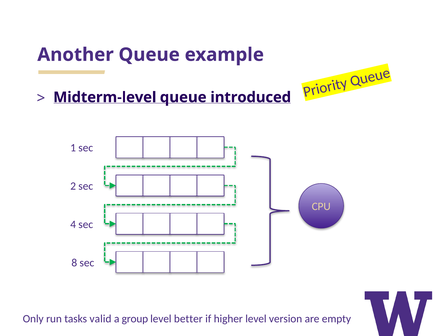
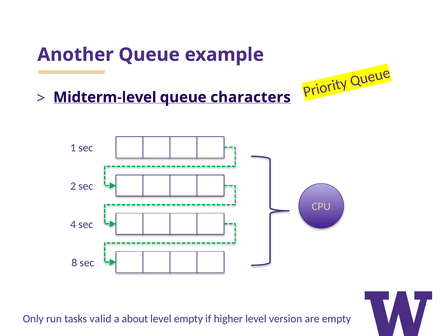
introduced: introduced -> characters (251, 97)
group: group -> about (135, 319)
level better: better -> empty (188, 319)
